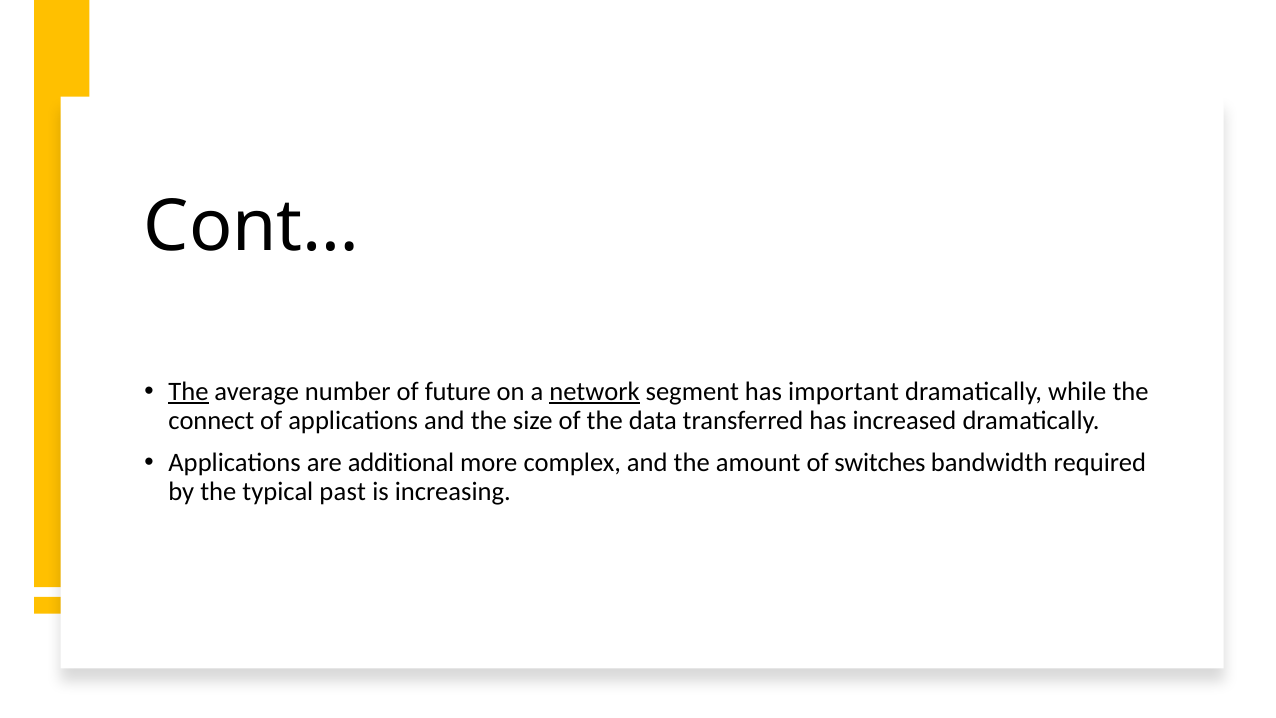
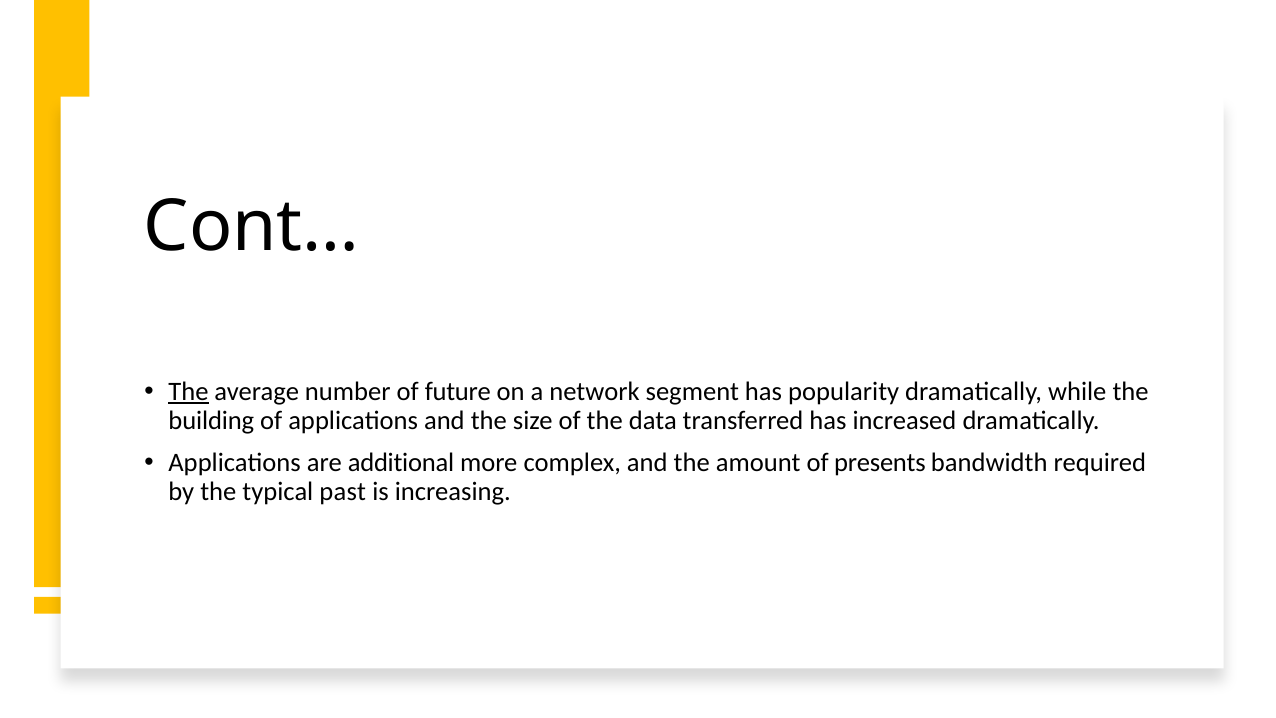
network underline: present -> none (594, 392)
important: important -> popularity (844, 392)
connect: connect -> building (211, 420)
switches: switches -> presents (880, 462)
